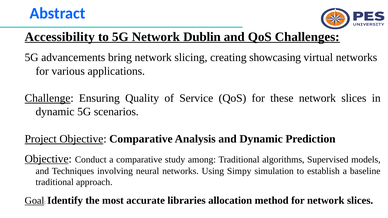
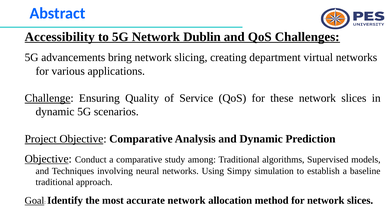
showcasing: showcasing -> department (275, 58)
accurate libraries: libraries -> network (187, 201)
